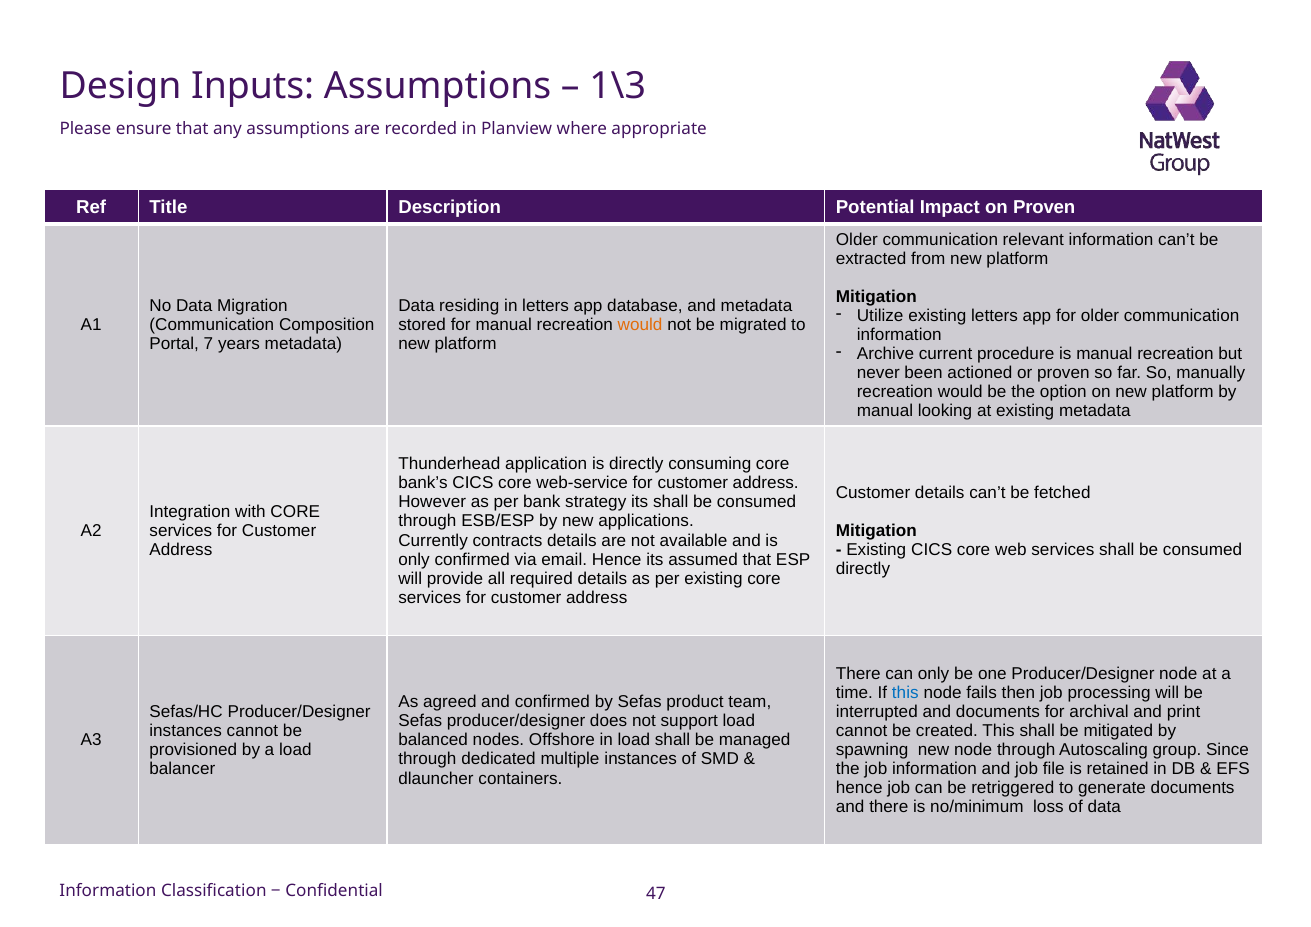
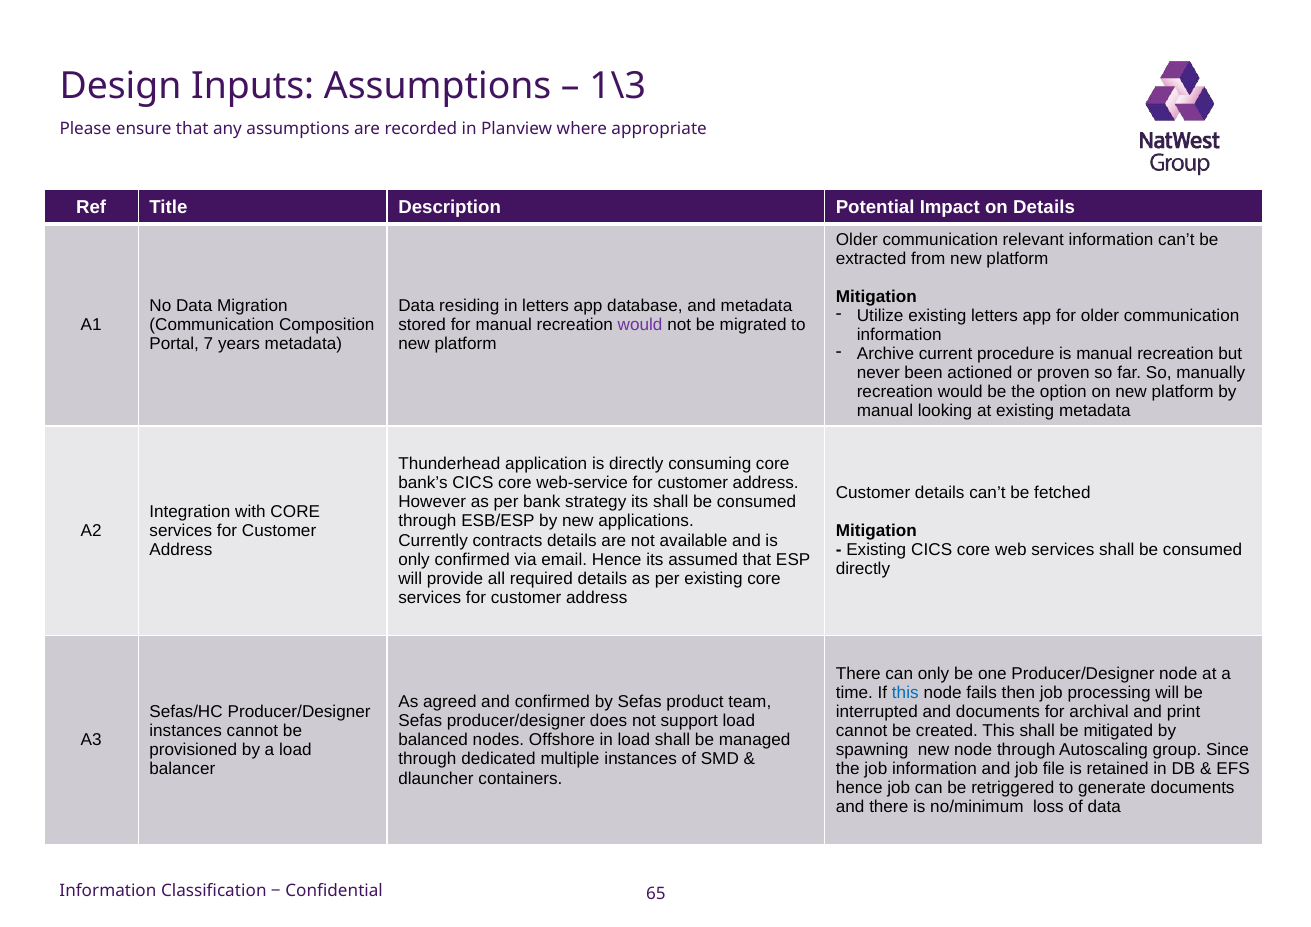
on Proven: Proven -> Details (1044, 207)
would colour: orange -> purple (640, 325)
47: 47 -> 65 (656, 894)
